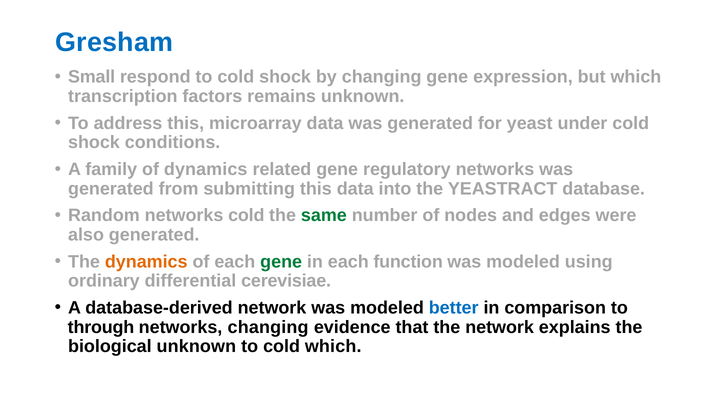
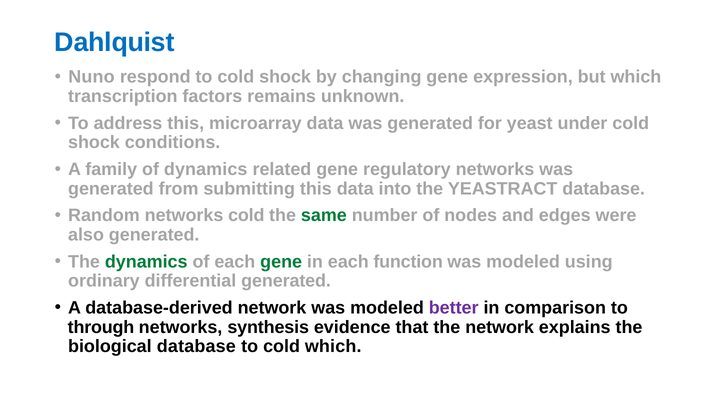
Gresham: Gresham -> Dahlquist (115, 42)
Small: Small -> Nuno (91, 77)
dynamics colour: orange -> green (146, 262)
differential cerevisiae: cerevisiae -> generated (286, 281)
better colour: blue -> purple (454, 308)
networks changing: changing -> synthesis (268, 327)
biological unknown: unknown -> database (196, 347)
